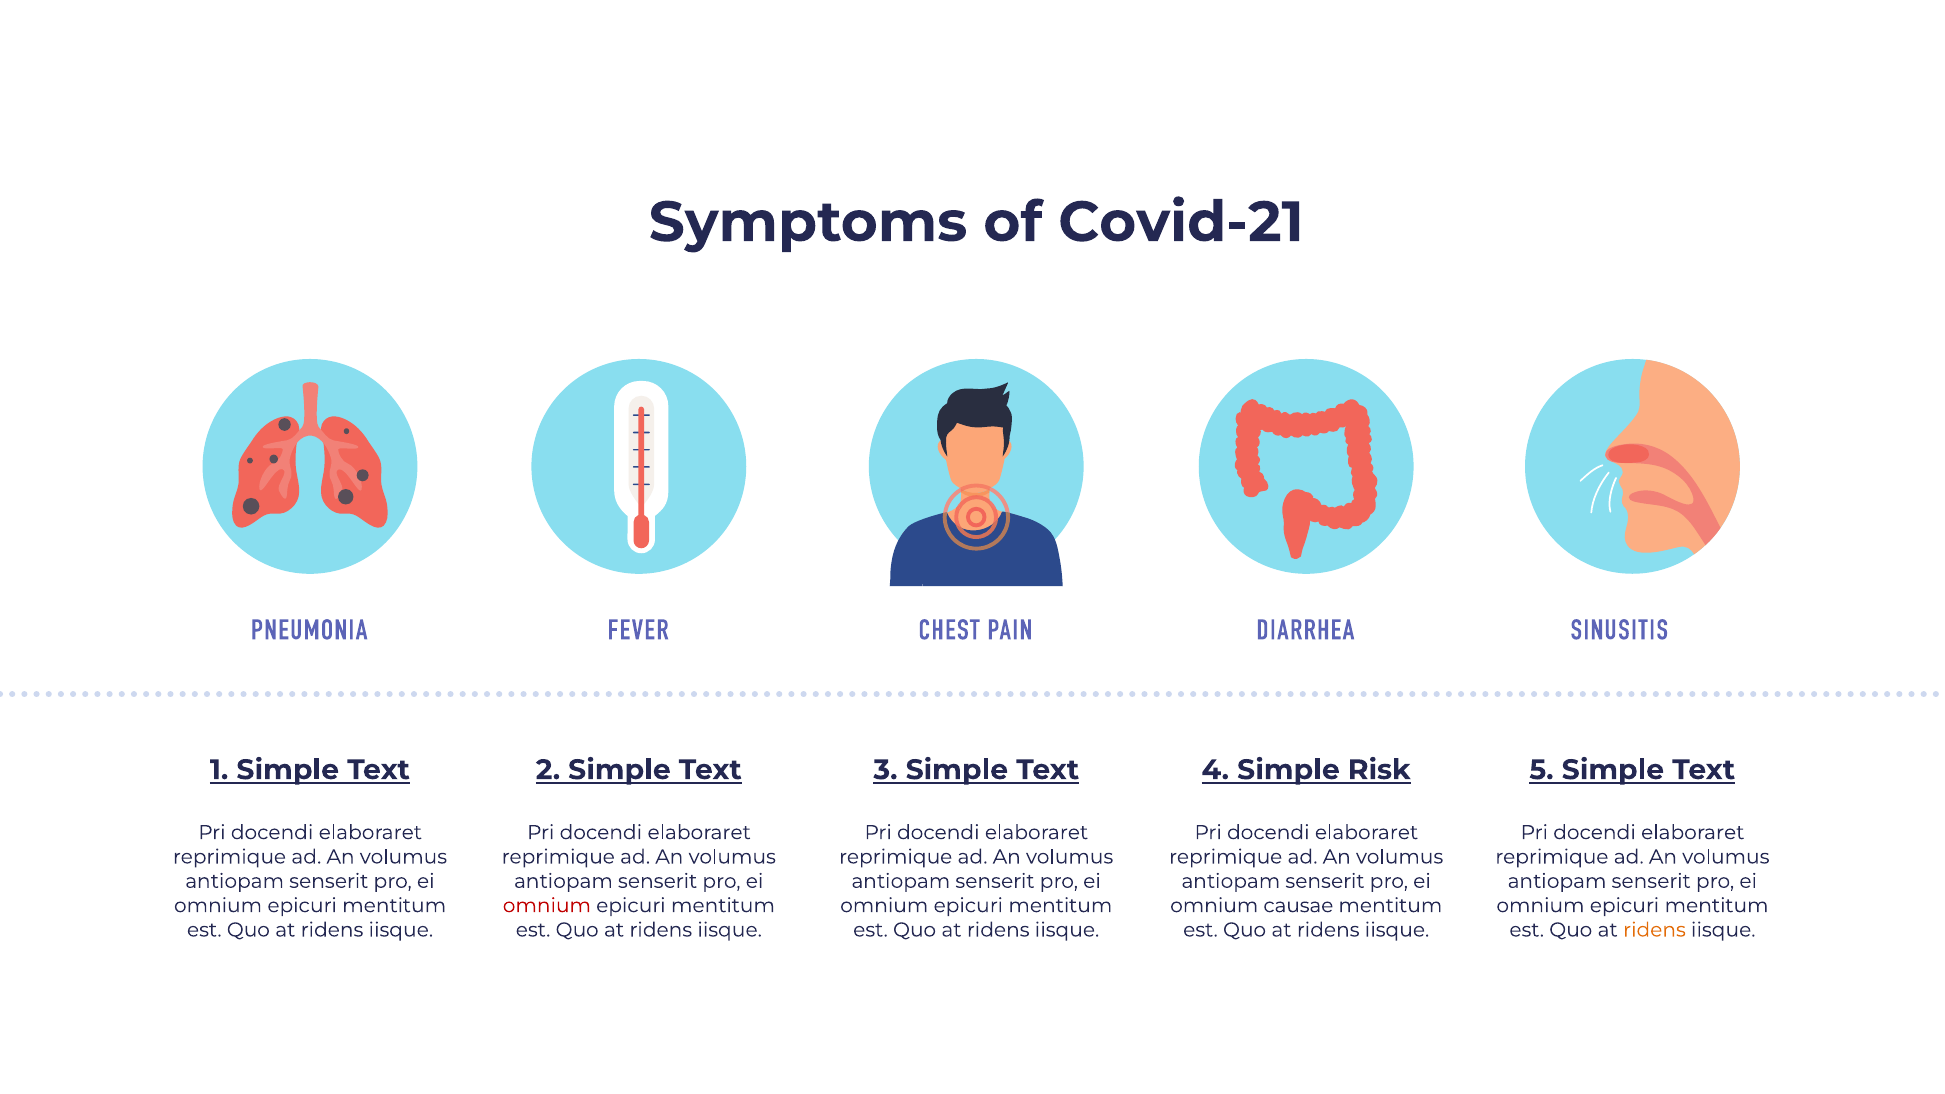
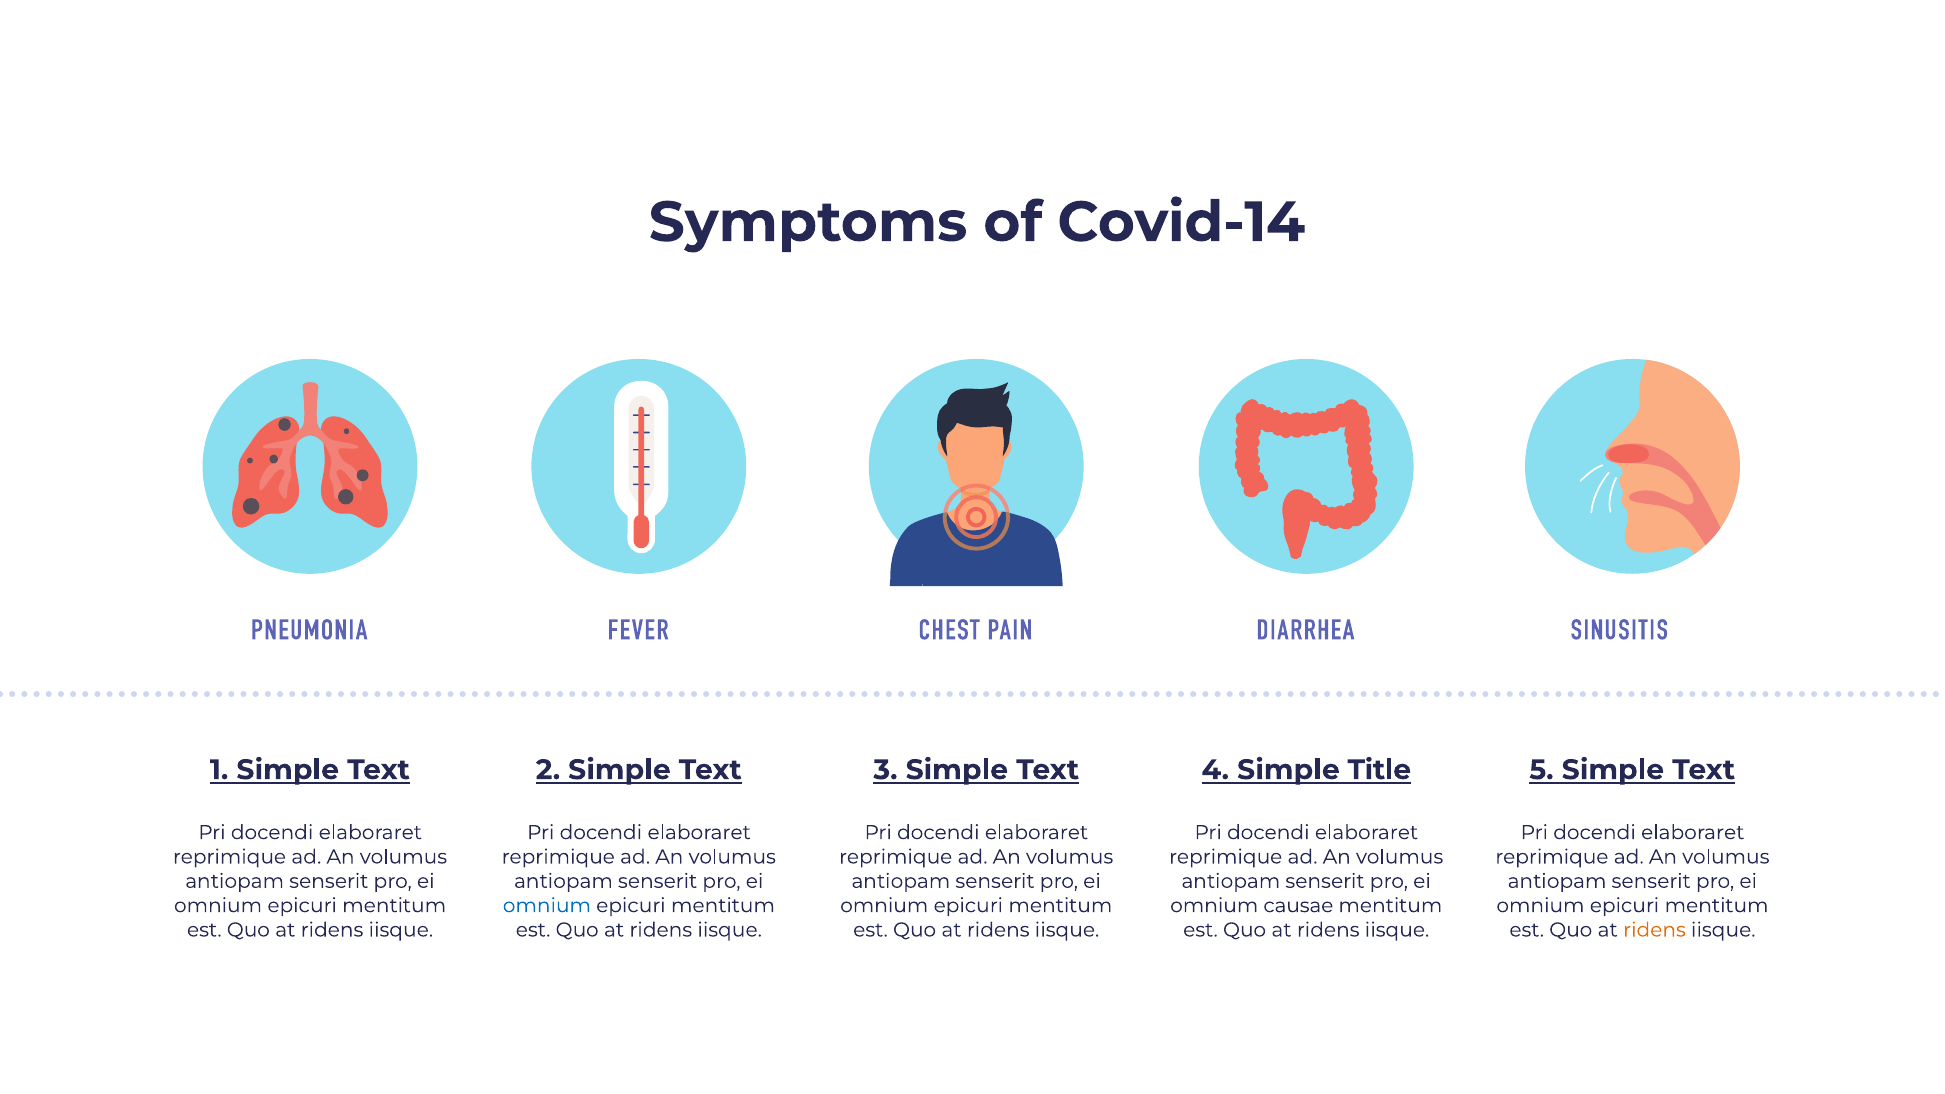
Covid-21: Covid-21 -> Covid-14 (1181, 222)
Risk: Risk -> Title (1379, 770)
omnium colour: red -> blue (547, 906)
